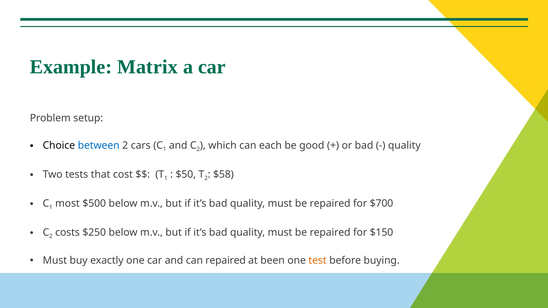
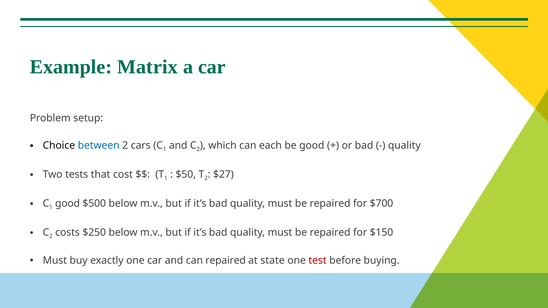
$58: $58 -> $27 (223, 174)
most: most -> good (68, 204)
been: been -> state (273, 261)
test colour: orange -> red (318, 261)
